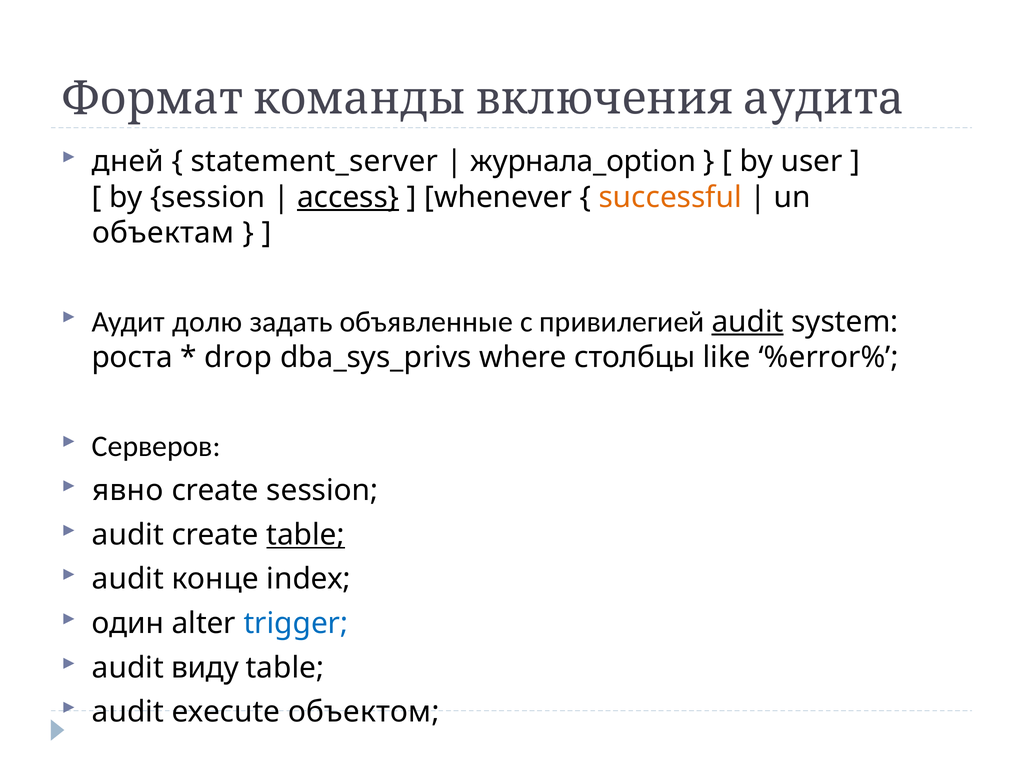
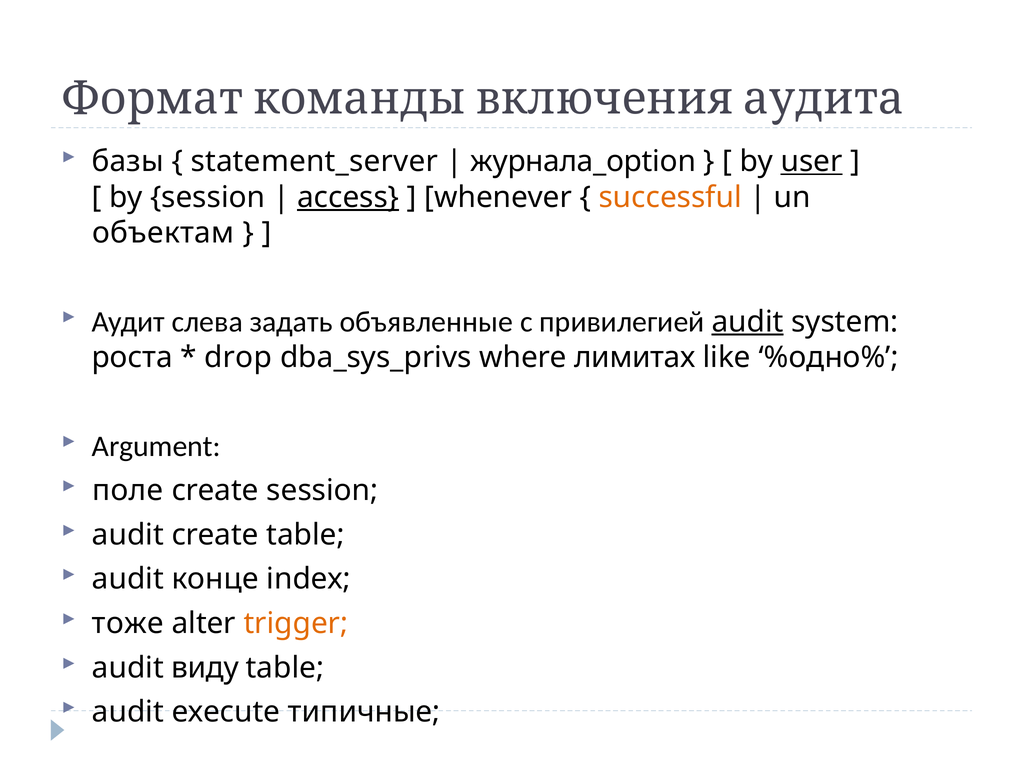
дней: дней -> базы (128, 162)
user underline: none -> present (812, 162)
долю: долю -> слева (207, 322)
столбцы: столбцы -> лимитах (635, 358)
%error%: %error% -> %одно% (829, 358)
Серверов: Серверов -> Argument (156, 446)
явно: явно -> поле (128, 491)
table underline: present -> none (306, 535)
один: один -> тоже (128, 624)
trigger colour: blue -> orange (296, 624)
объектом: объектом -> типичные (364, 712)
